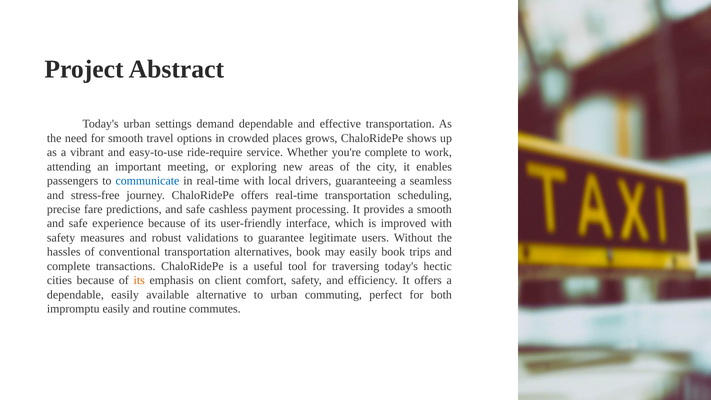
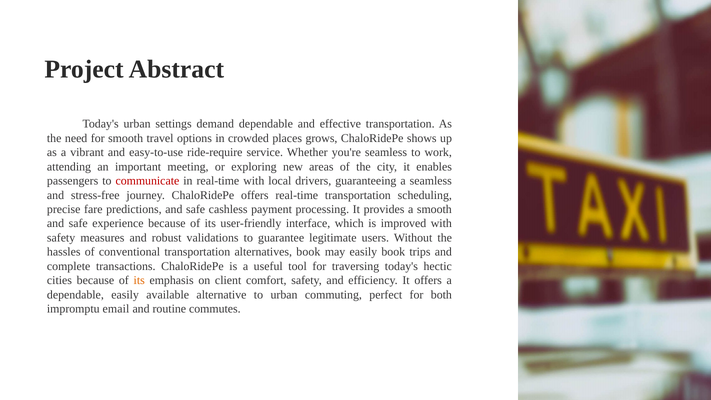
you're complete: complete -> seamless (386, 152)
communicate colour: blue -> red (147, 181)
impromptu easily: easily -> email (116, 309)
